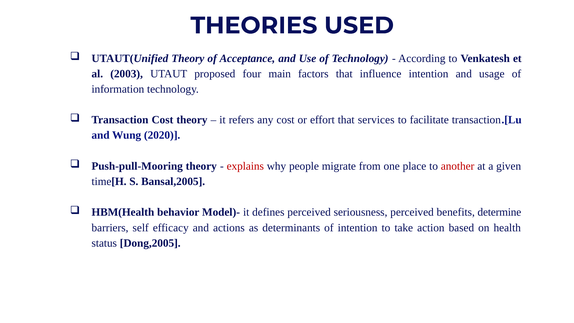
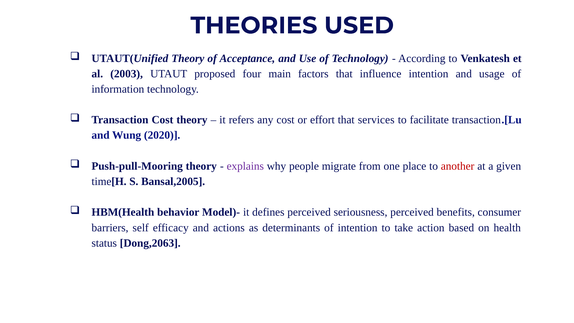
explains colour: red -> purple (245, 166)
determine: determine -> consumer (499, 212)
Dong,2005: Dong,2005 -> Dong,2063 (150, 243)
